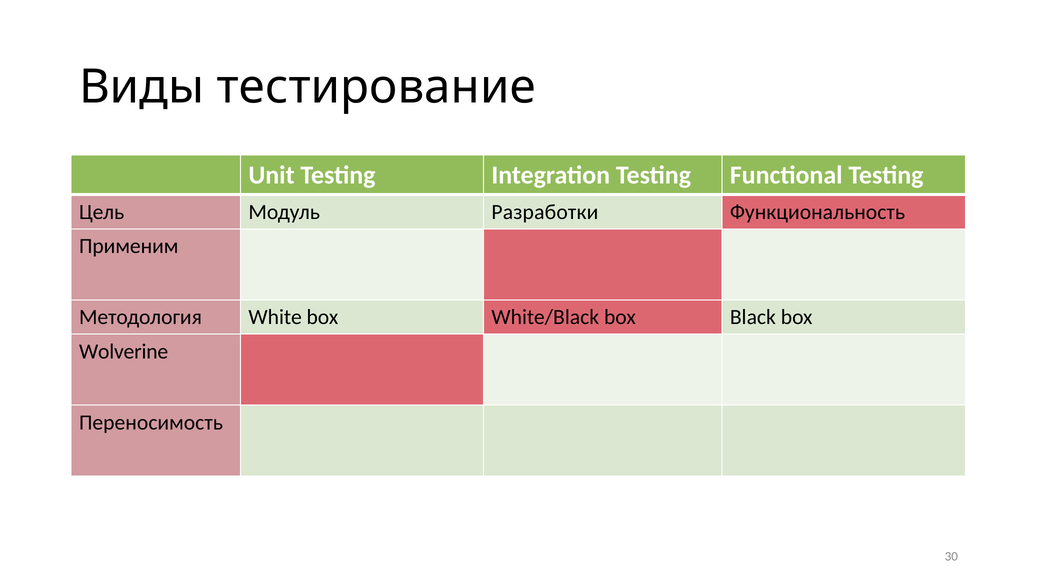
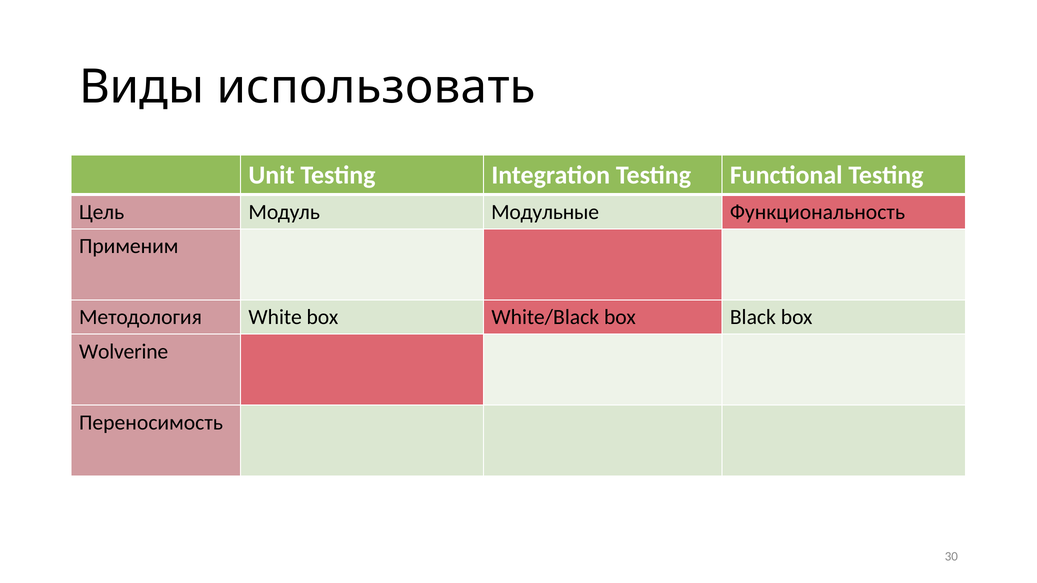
тестирование: тестирование -> использовать (376, 87)
Разработки: Разработки -> Модульные (545, 212)
